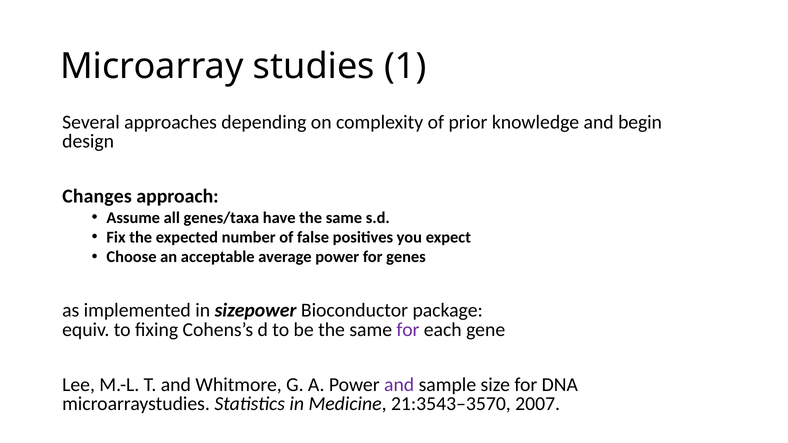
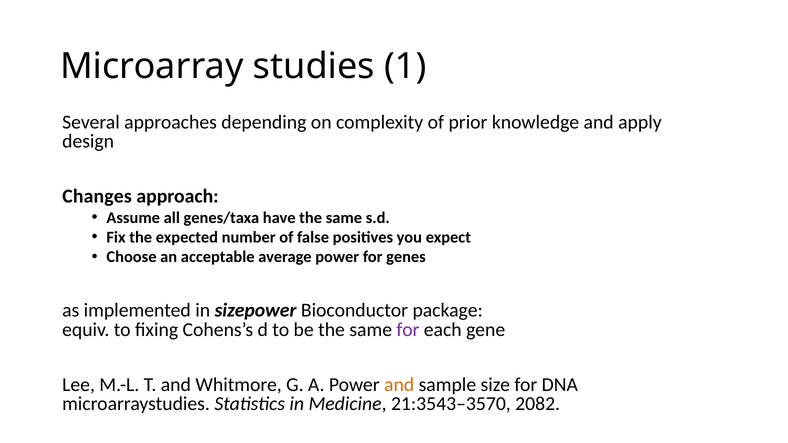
begin: begin -> apply (640, 122)
and colour: purple -> orange (399, 385)
2007: 2007 -> 2082 (538, 404)
